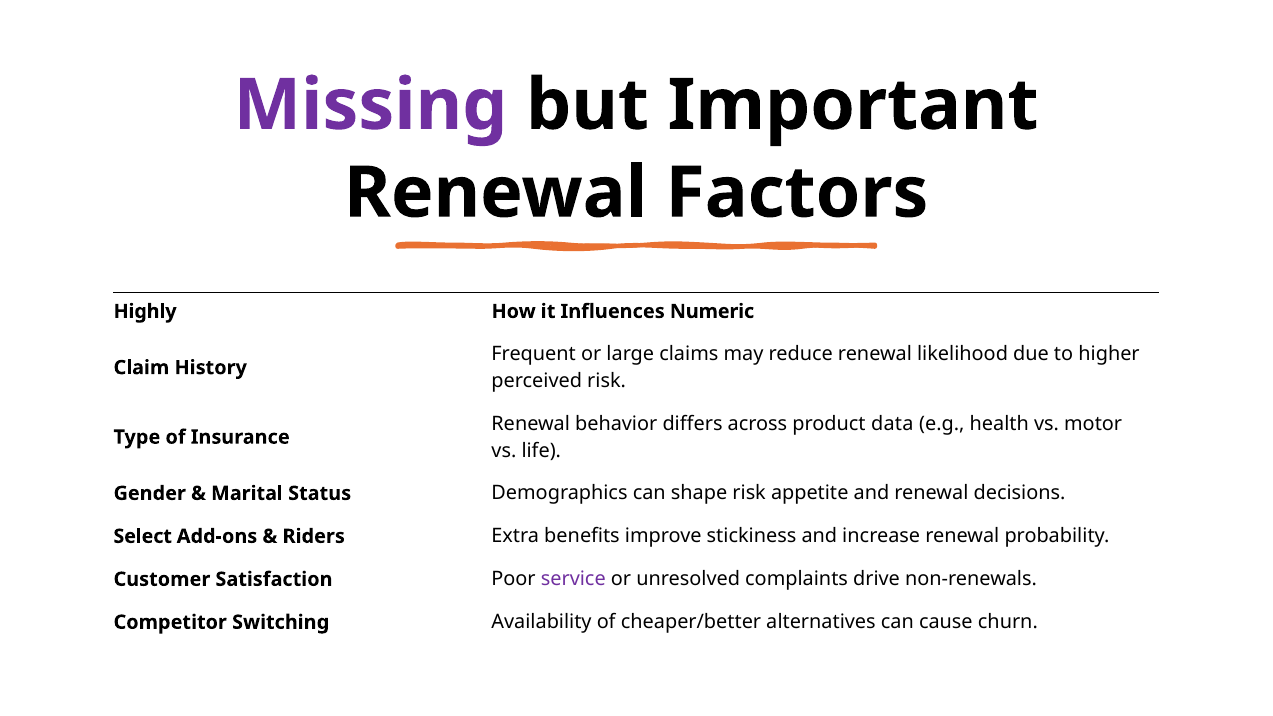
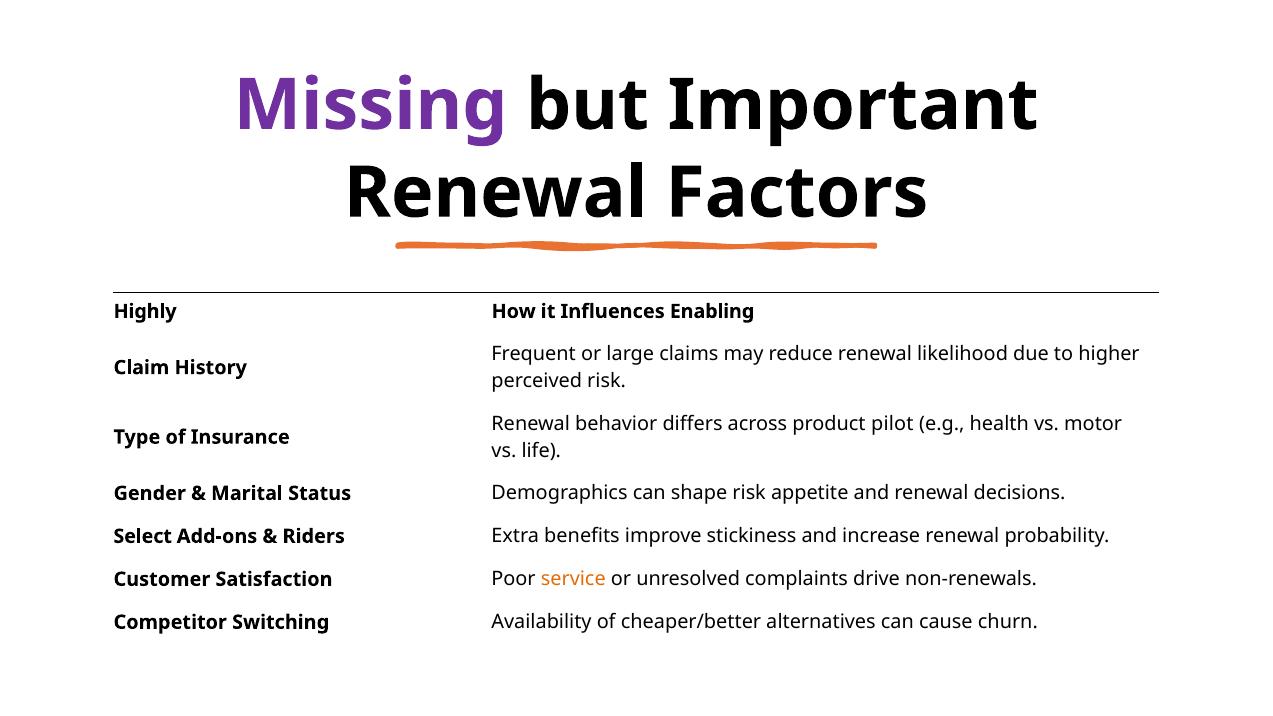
Numeric: Numeric -> Enabling (712, 311)
data: data -> pilot (892, 424)
service colour: purple -> orange (573, 579)
